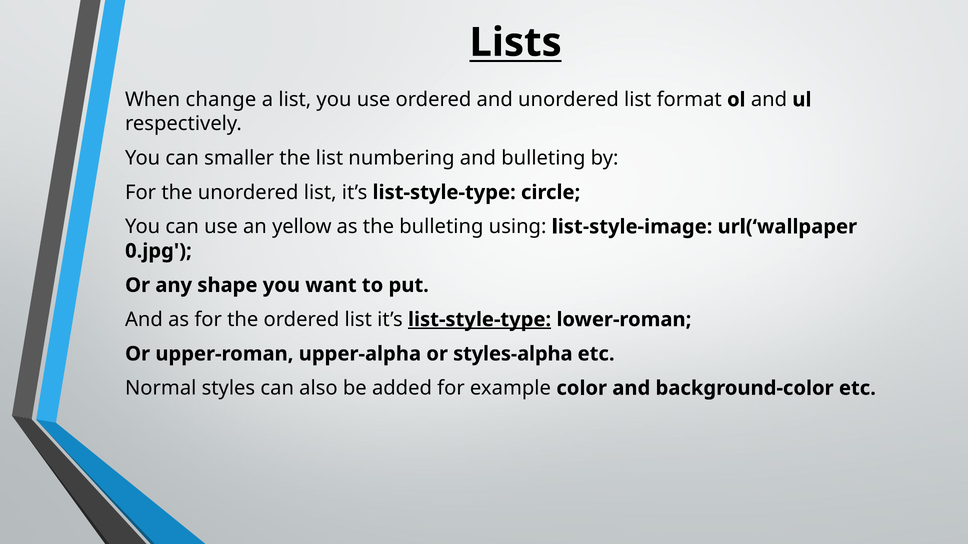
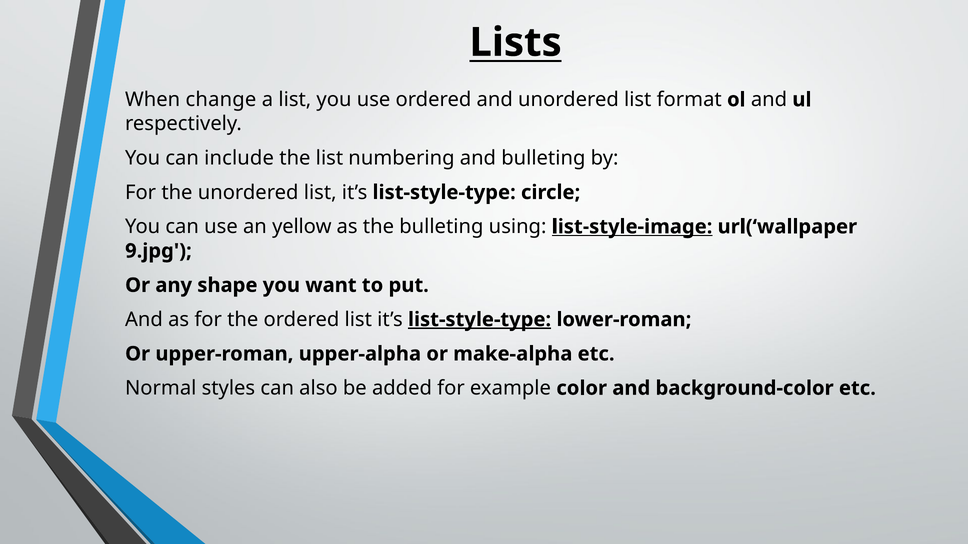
smaller: smaller -> include (239, 158)
list-style-image underline: none -> present (632, 227)
0.jpg: 0.jpg -> 9.jpg (158, 251)
styles-alpha: styles-alpha -> make-alpha (513, 354)
